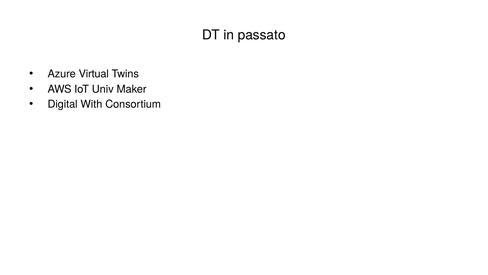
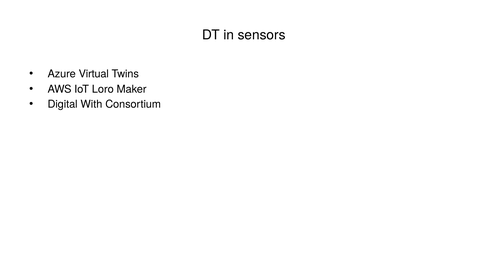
passato: passato -> sensors (262, 35)
Univ: Univ -> Loro (103, 89)
